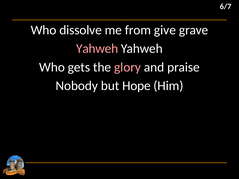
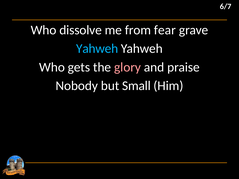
give: give -> fear (165, 30)
Yahweh colour: pink -> light blue (97, 49)
Hope: Hope -> Small (136, 86)
